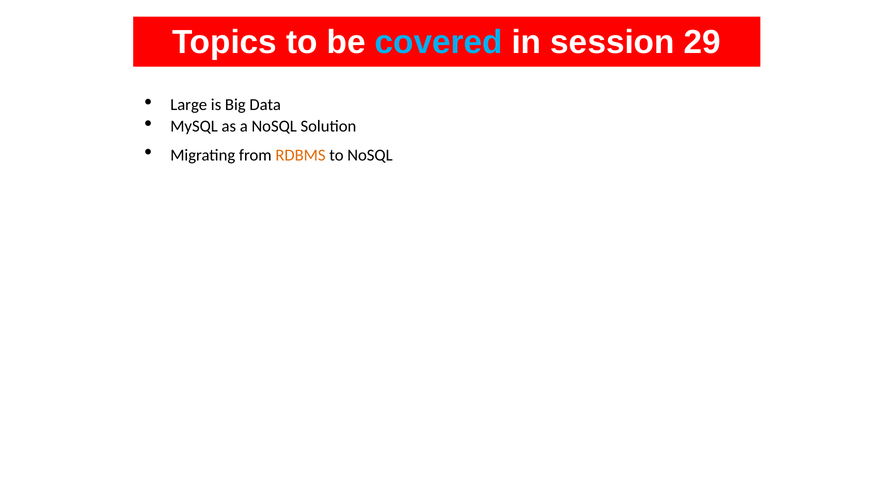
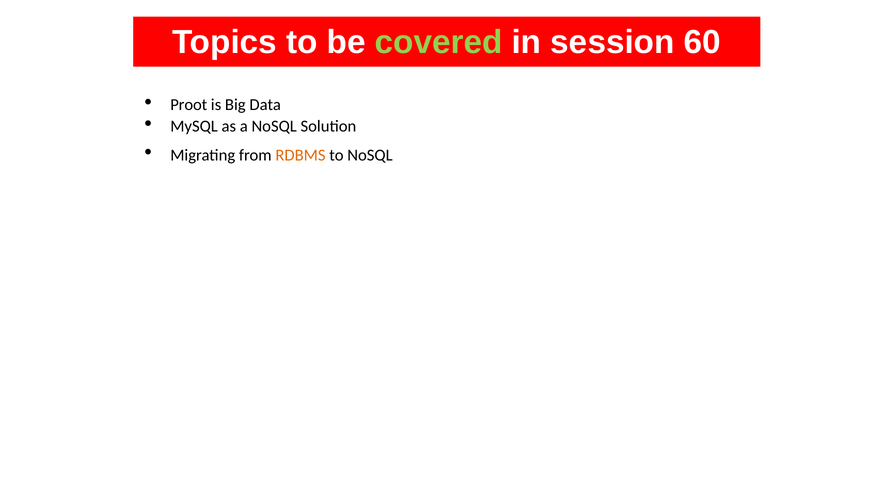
covered colour: light blue -> light green (439, 42)
29: 29 -> 60 (702, 42)
Large: Large -> Proot (189, 105)
